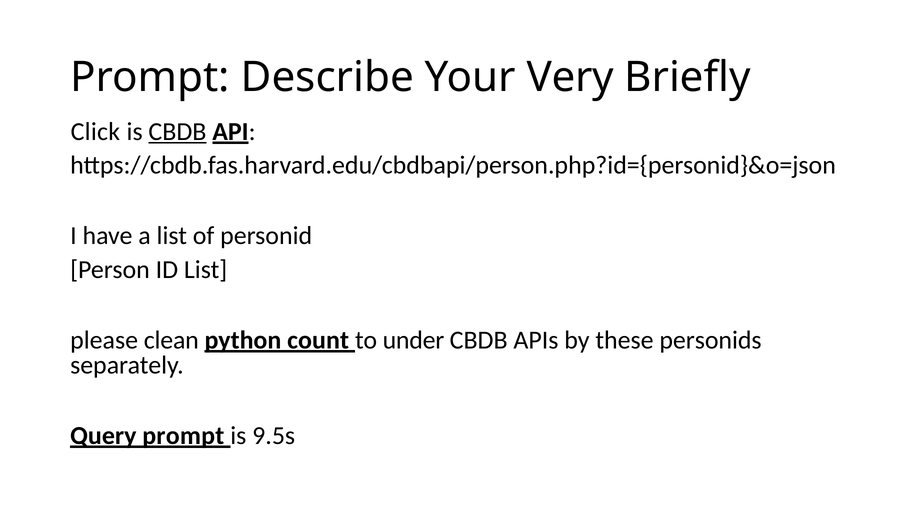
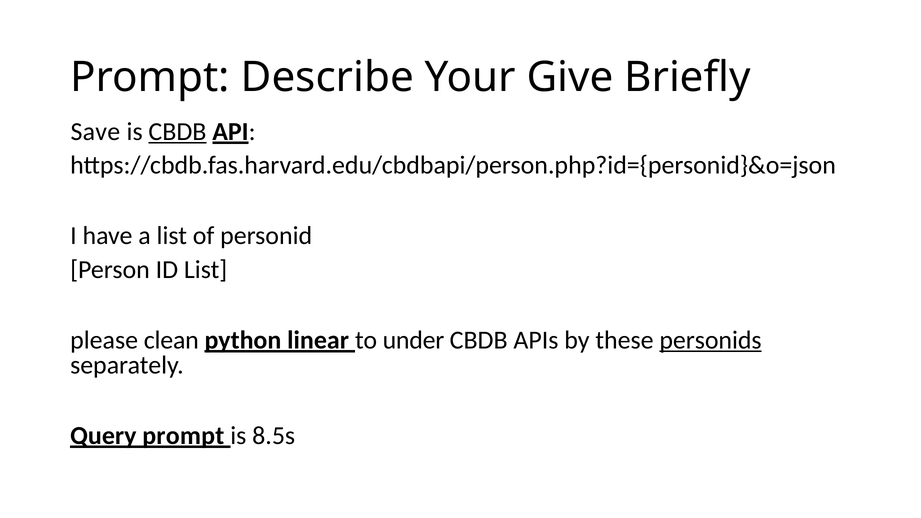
Very: Very -> Give (570, 77)
Click: Click -> Save (95, 132)
count: count -> linear (318, 340)
personids underline: none -> present (711, 340)
9.5s: 9.5s -> 8.5s (274, 436)
